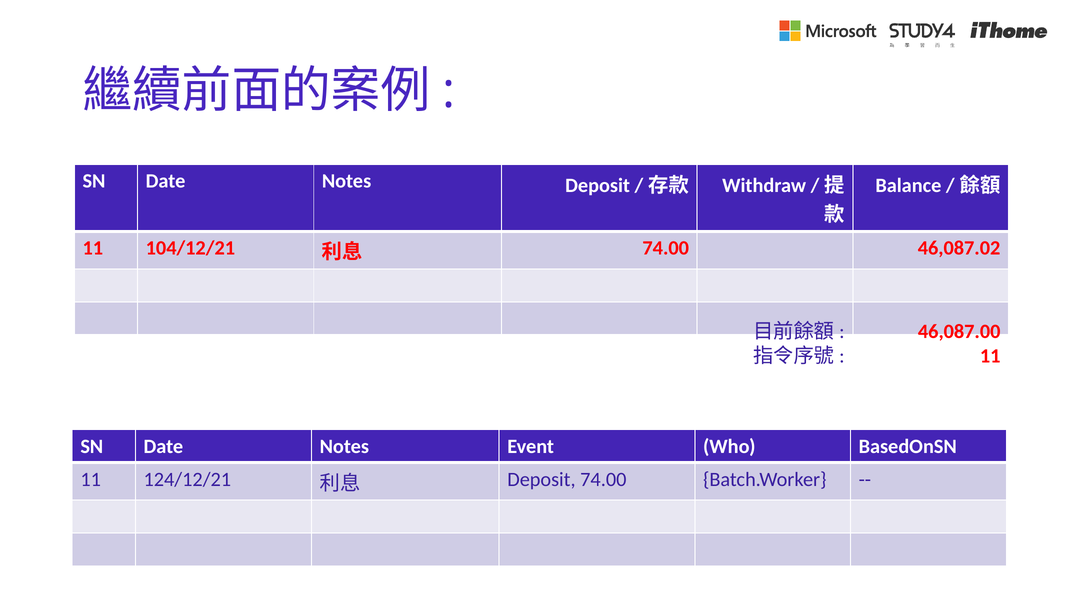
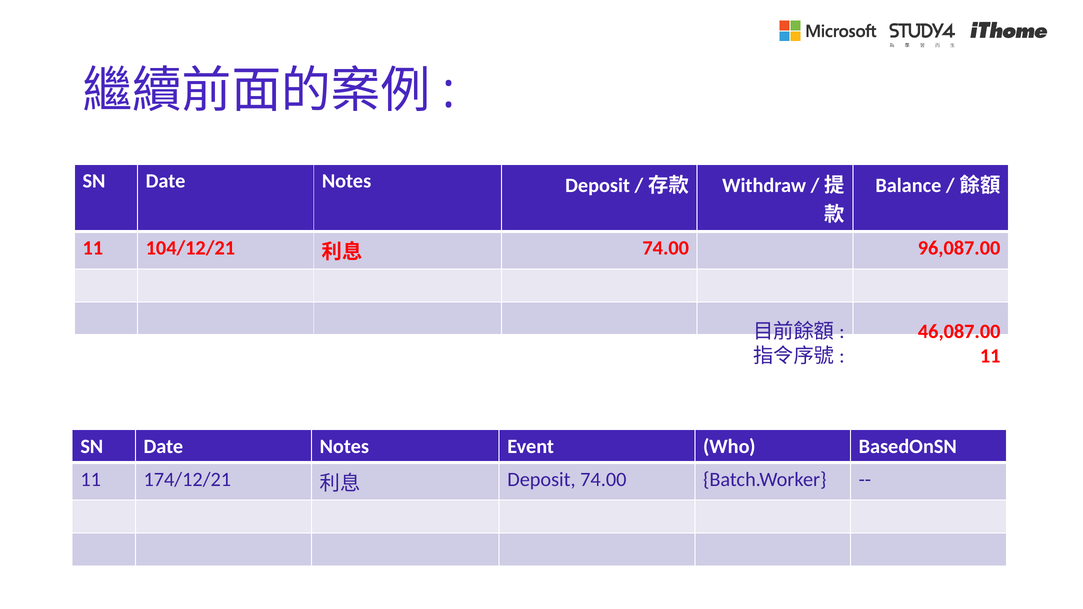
46,087.02: 46,087.02 -> 96,087.00 (959, 248)
124/12/21: 124/12/21 -> 174/12/21 (187, 479)
